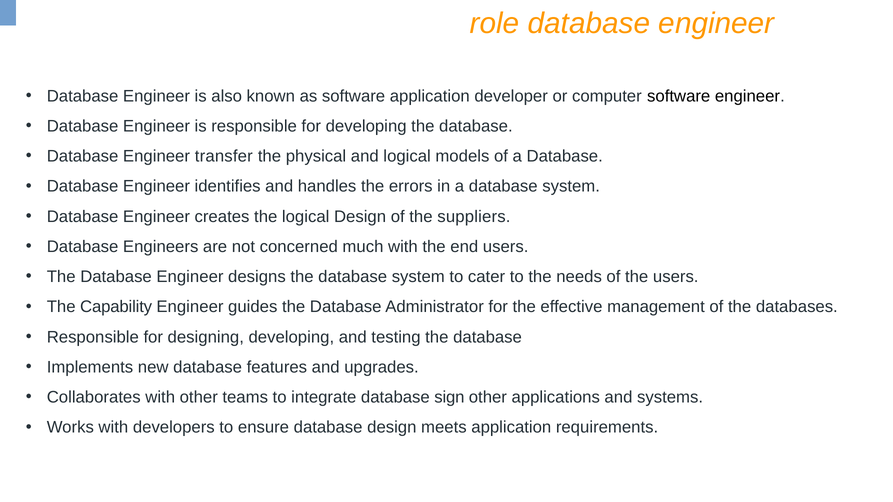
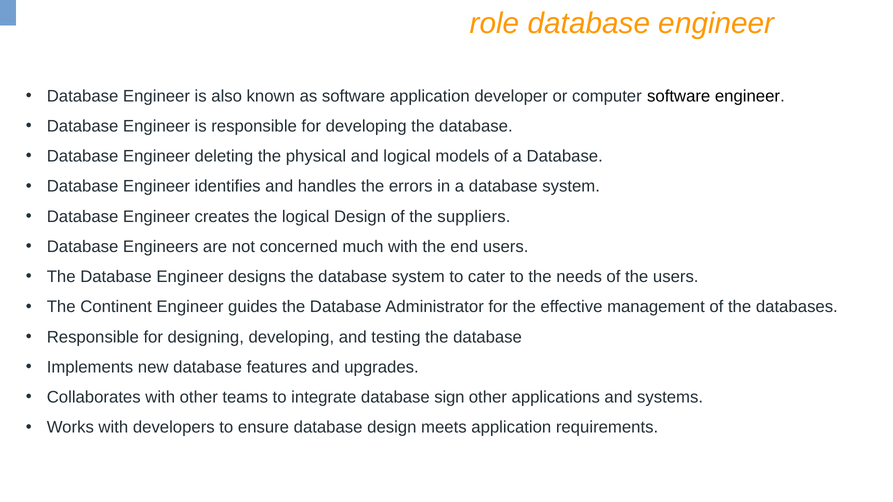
transfer: transfer -> deleting (224, 156)
Capability: Capability -> Continent (116, 307)
